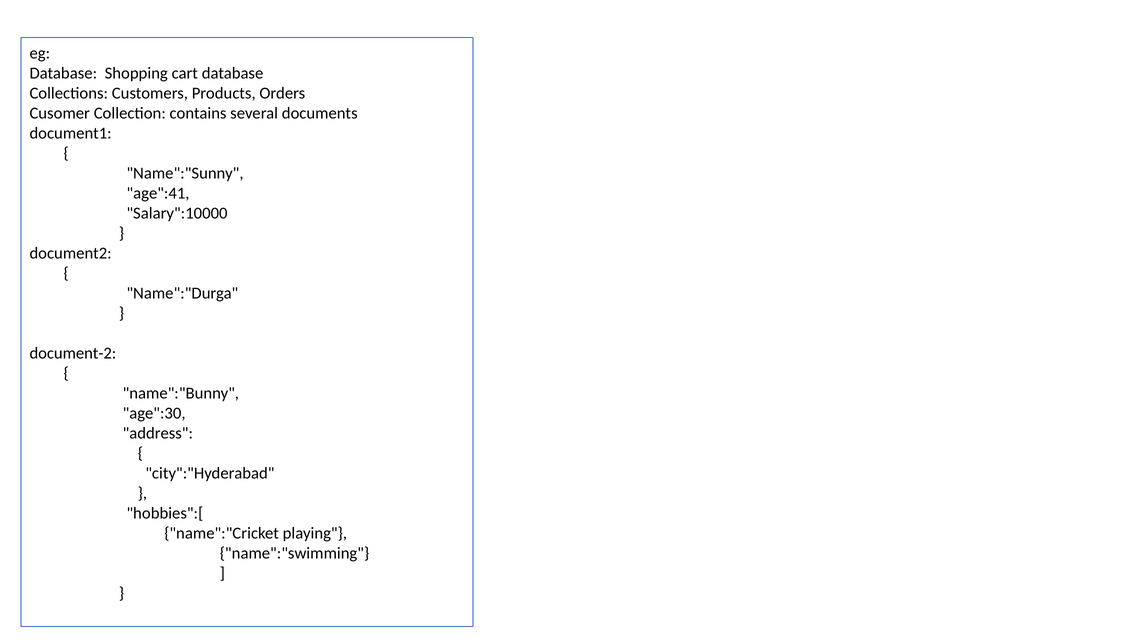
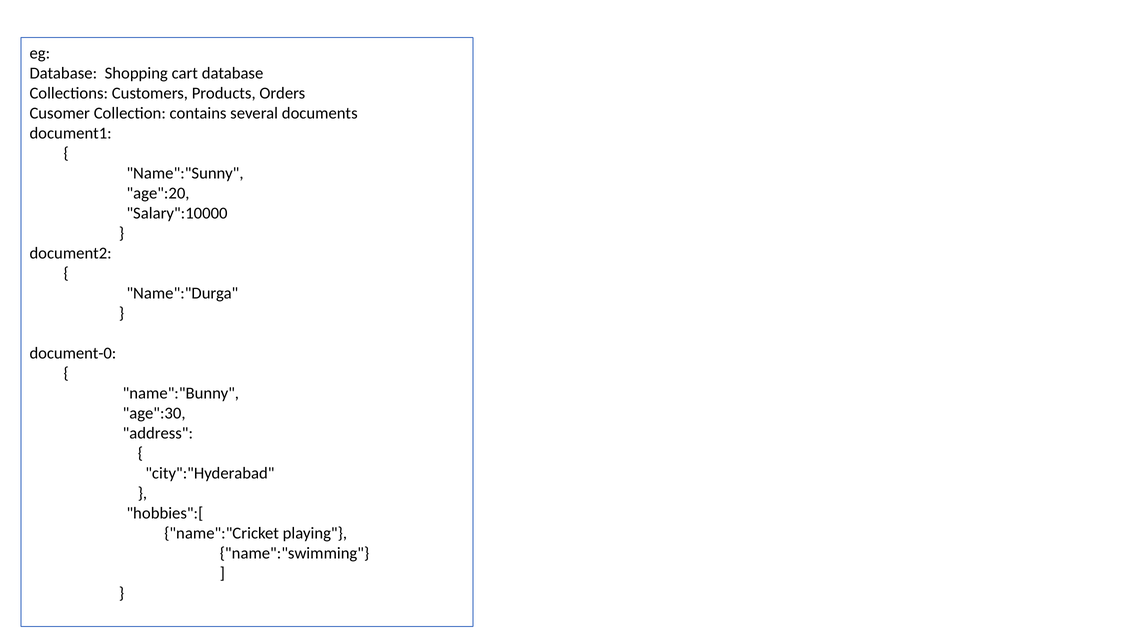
age":41: age":41 -> age":20 (158, 193)
document-2: document-2 -> document-0 (73, 353)
